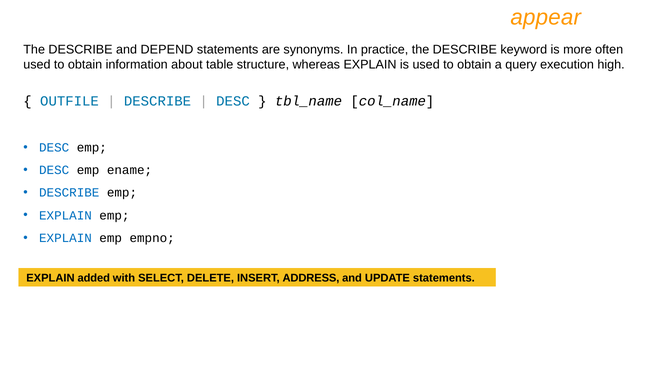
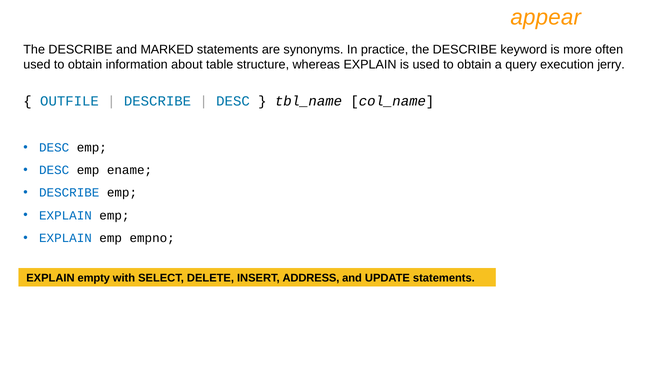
DEPEND: DEPEND -> MARKED (167, 50)
high: high -> jerry (611, 65)
added: added -> empty (94, 278)
